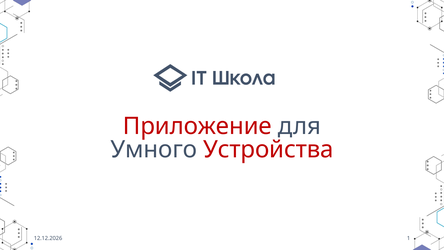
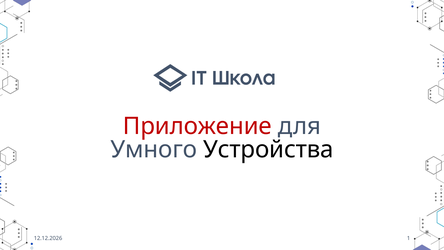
Устройства colour: red -> black (268, 149)
